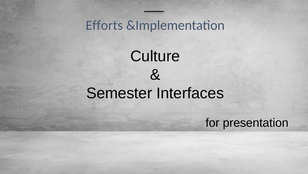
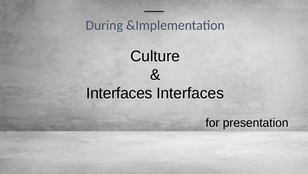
Efforts: Efforts -> During (104, 25)
Semester: Semester -> Interfaces (119, 93)
